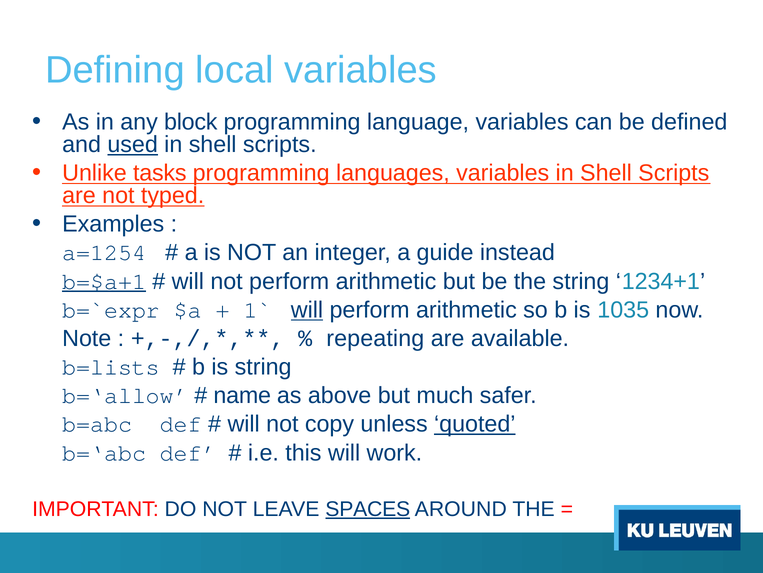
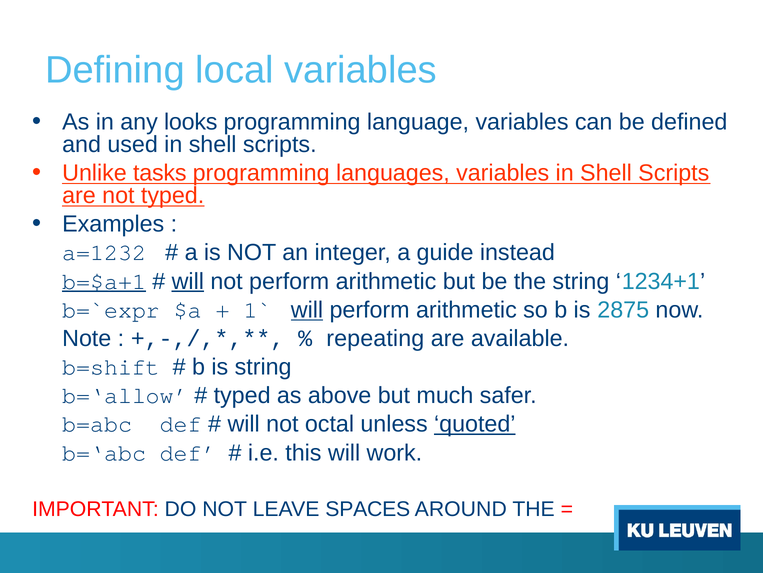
block: block -> looks (191, 122)
used underline: present -> none (133, 144)
a=1254: a=1254 -> a=1232 (104, 252)
will underline: none -> present (188, 281)
1035: 1035 -> 2875 (623, 310)
b=lists: b=lists -> b=shift (111, 367)
name: name -> typed (242, 395)
copy: copy -> octal (329, 424)
SPACES underline: present -> none (368, 508)
